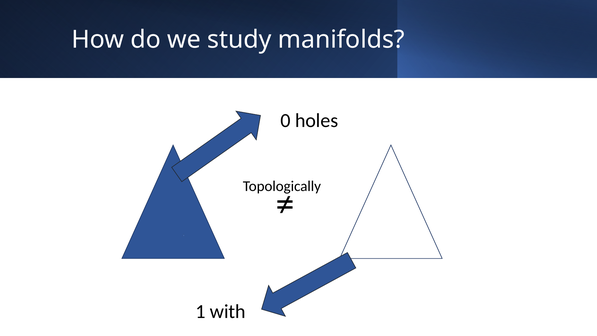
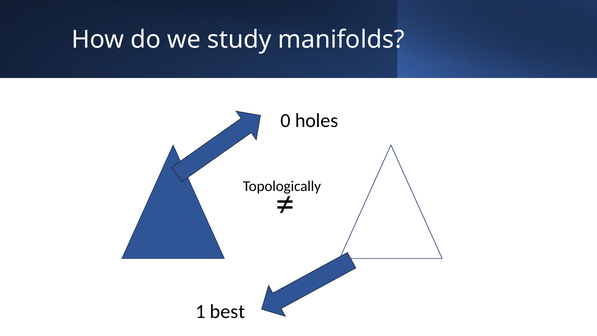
with: with -> best (228, 311)
